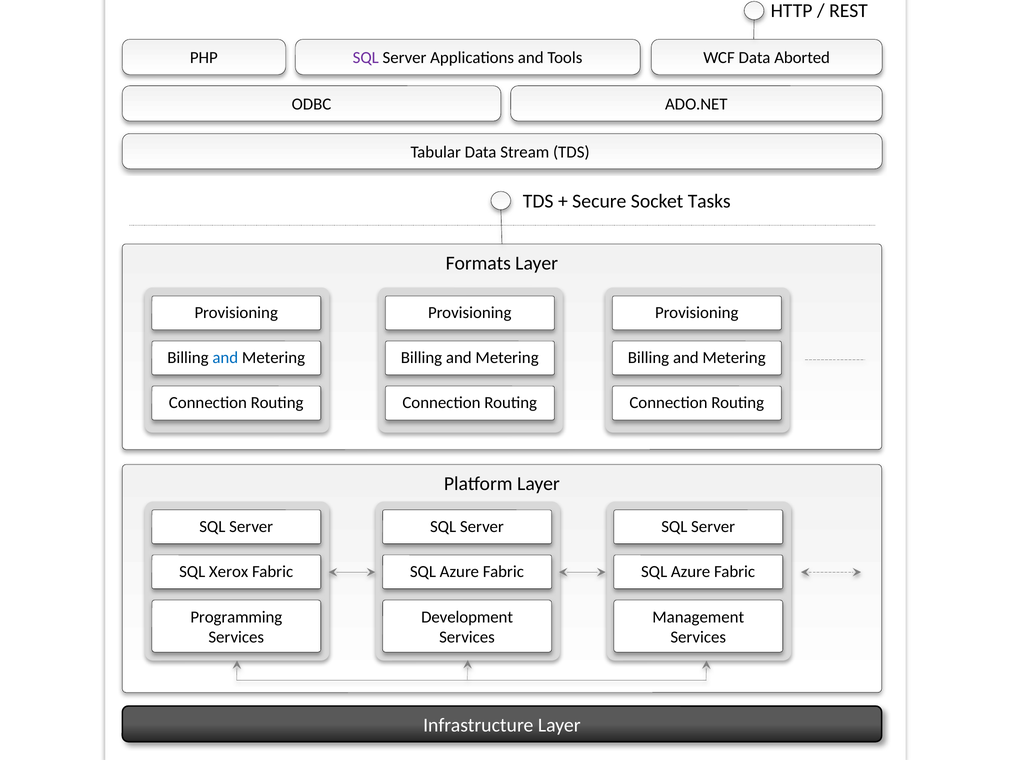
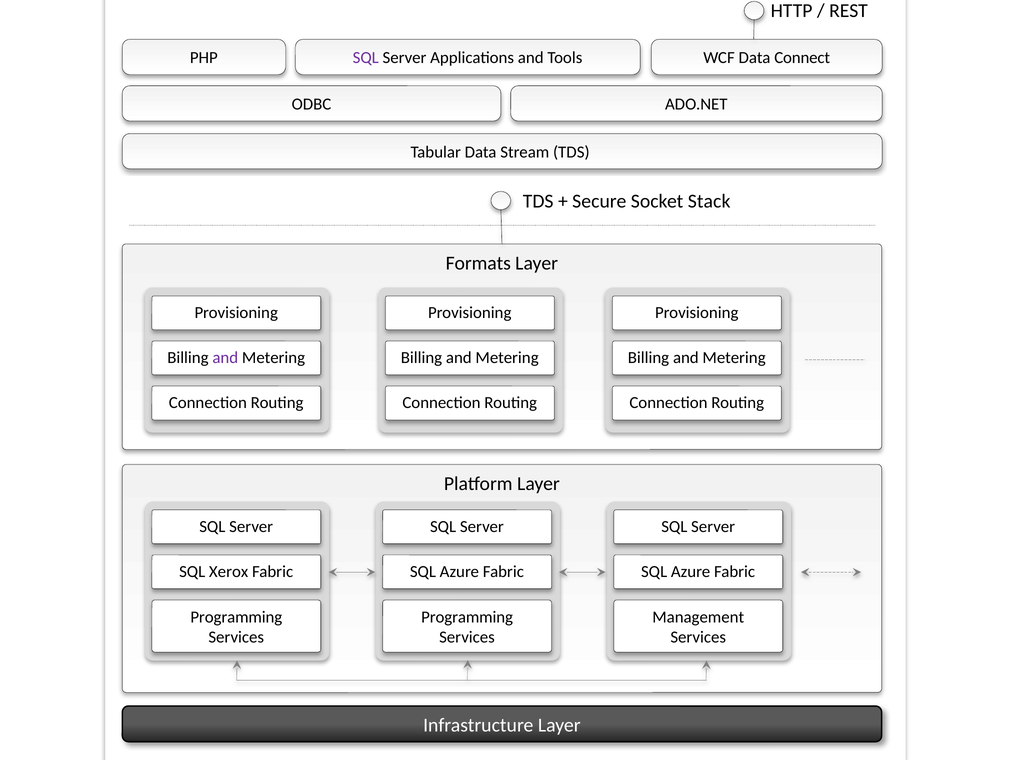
Aborted: Aborted -> Connect (802, 58)
Tasks: Tasks -> Stack (709, 201)
and colour: blue -> purple (225, 358)
Development: Development -> Programming (467, 617)
